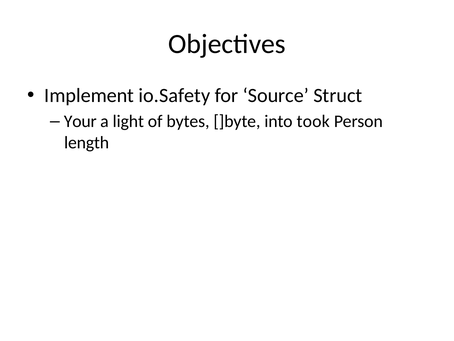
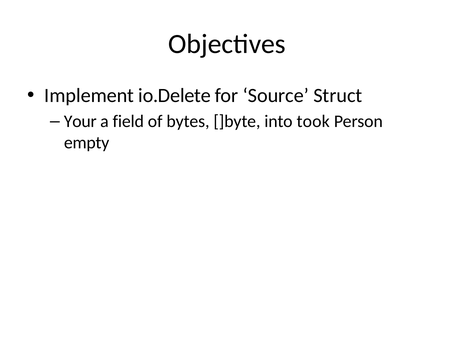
io.Safety: io.Safety -> io.Delete (175, 95)
light: light -> field (128, 121)
length: length -> empty (87, 142)
